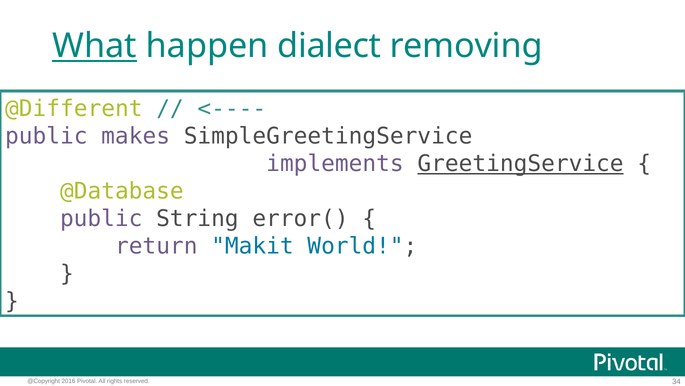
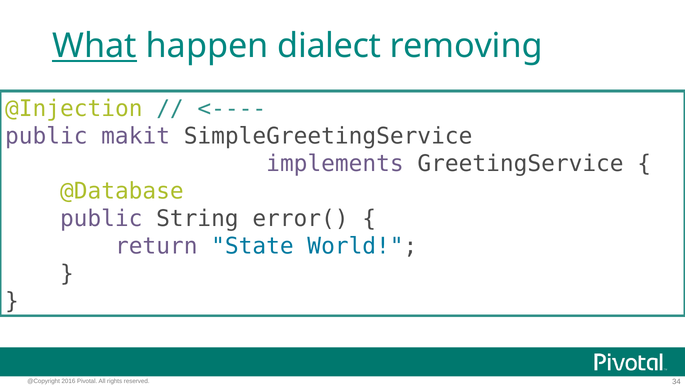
@Different: @Different -> @Injection (74, 109)
makes: makes -> makit (136, 136)
GreetingService underline: present -> none (521, 164)
Makit: Makit -> State (252, 246)
